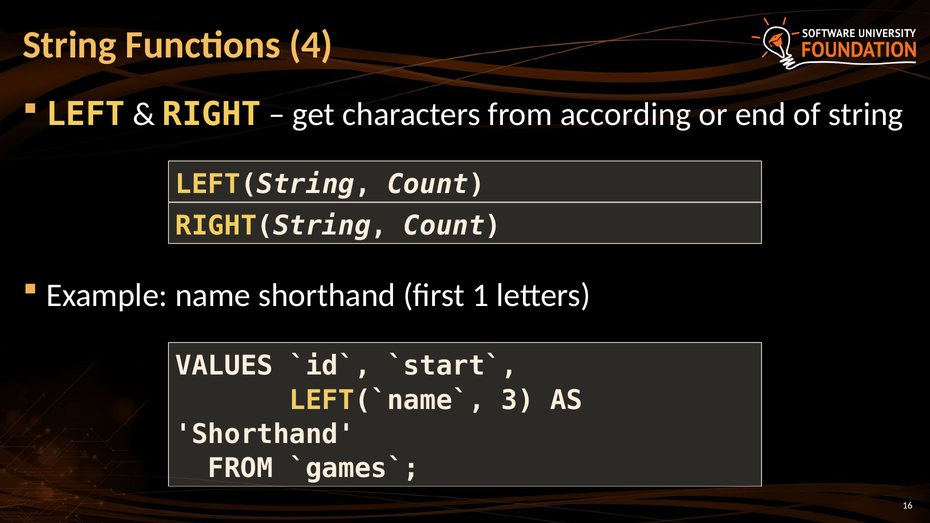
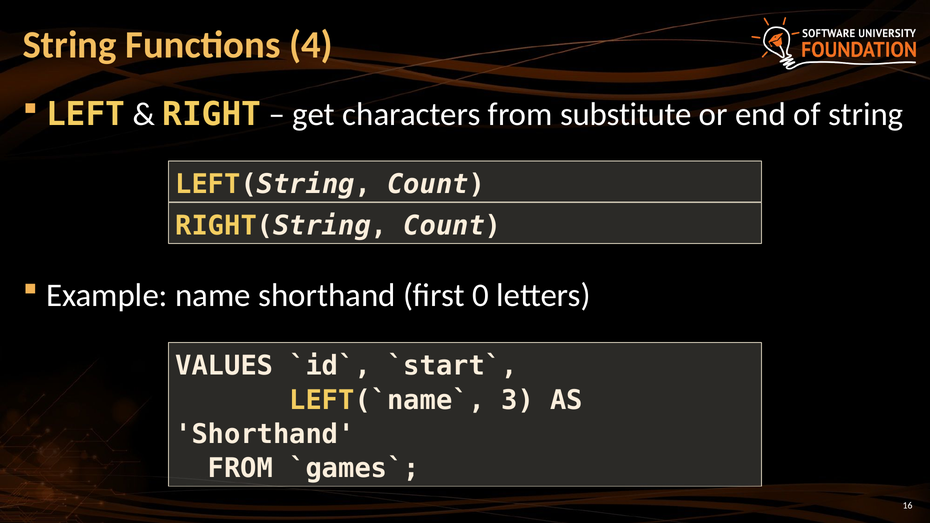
according: according -> substitute (626, 115)
1: 1 -> 0 (481, 296)
